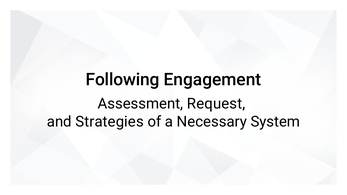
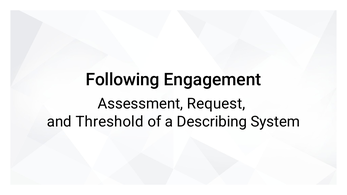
Strategies: Strategies -> Threshold (110, 122)
Necessary: Necessary -> Describing (212, 122)
